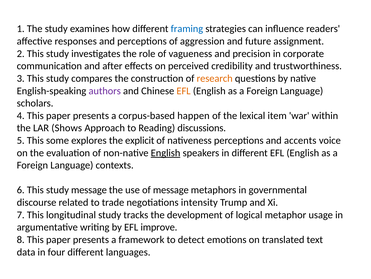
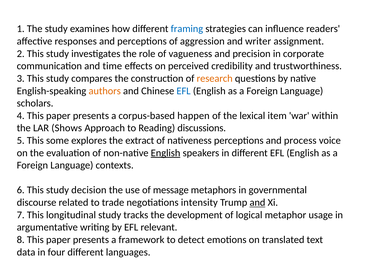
future: future -> writer (258, 41)
after: after -> time (112, 66)
authors colour: purple -> orange (105, 91)
EFL colour: orange -> blue (184, 91)
explicit: explicit -> extract (140, 140)
accents: accents -> process (300, 140)
study message: message -> decision (89, 190)
and underline: none -> present (257, 202)
improve: improve -> relevant (159, 227)
